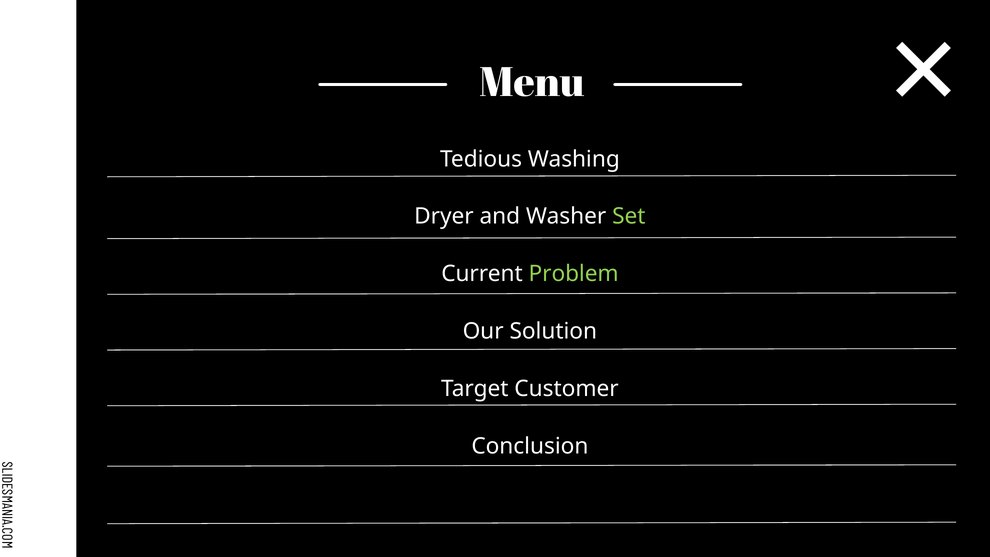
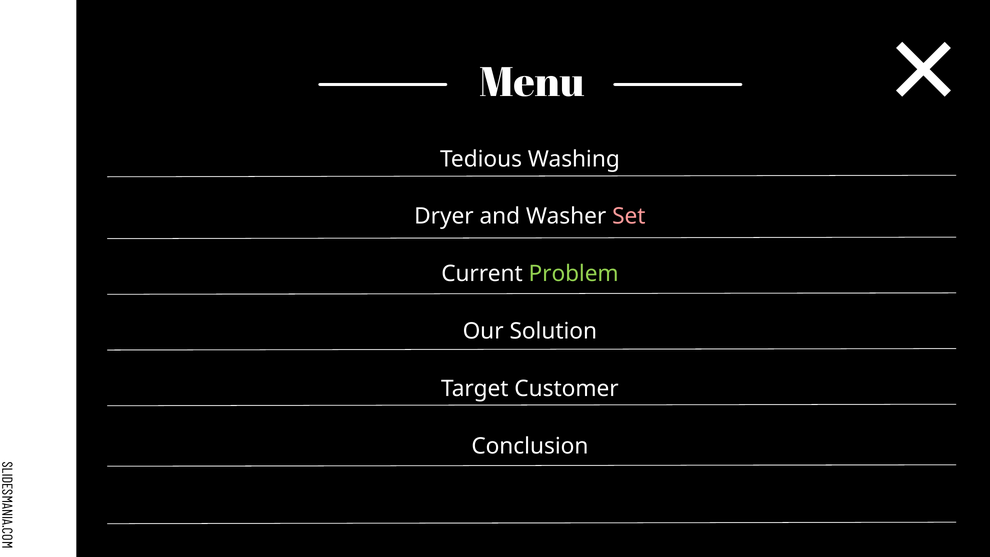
Set colour: light green -> pink (629, 216)
